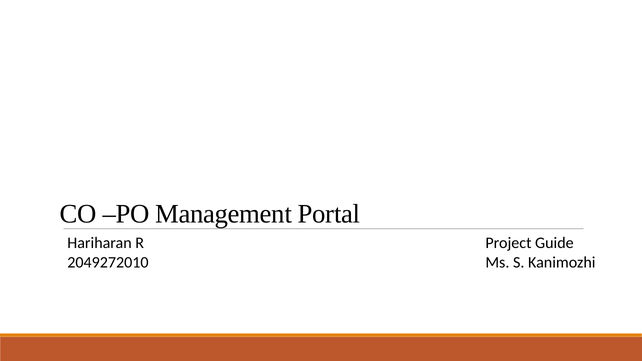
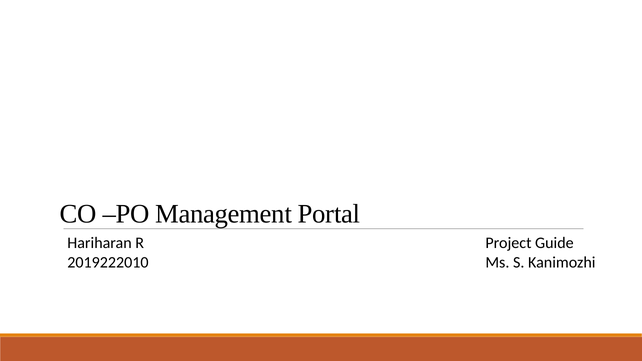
2049272010: 2049272010 -> 2019222010 (108, 262)
